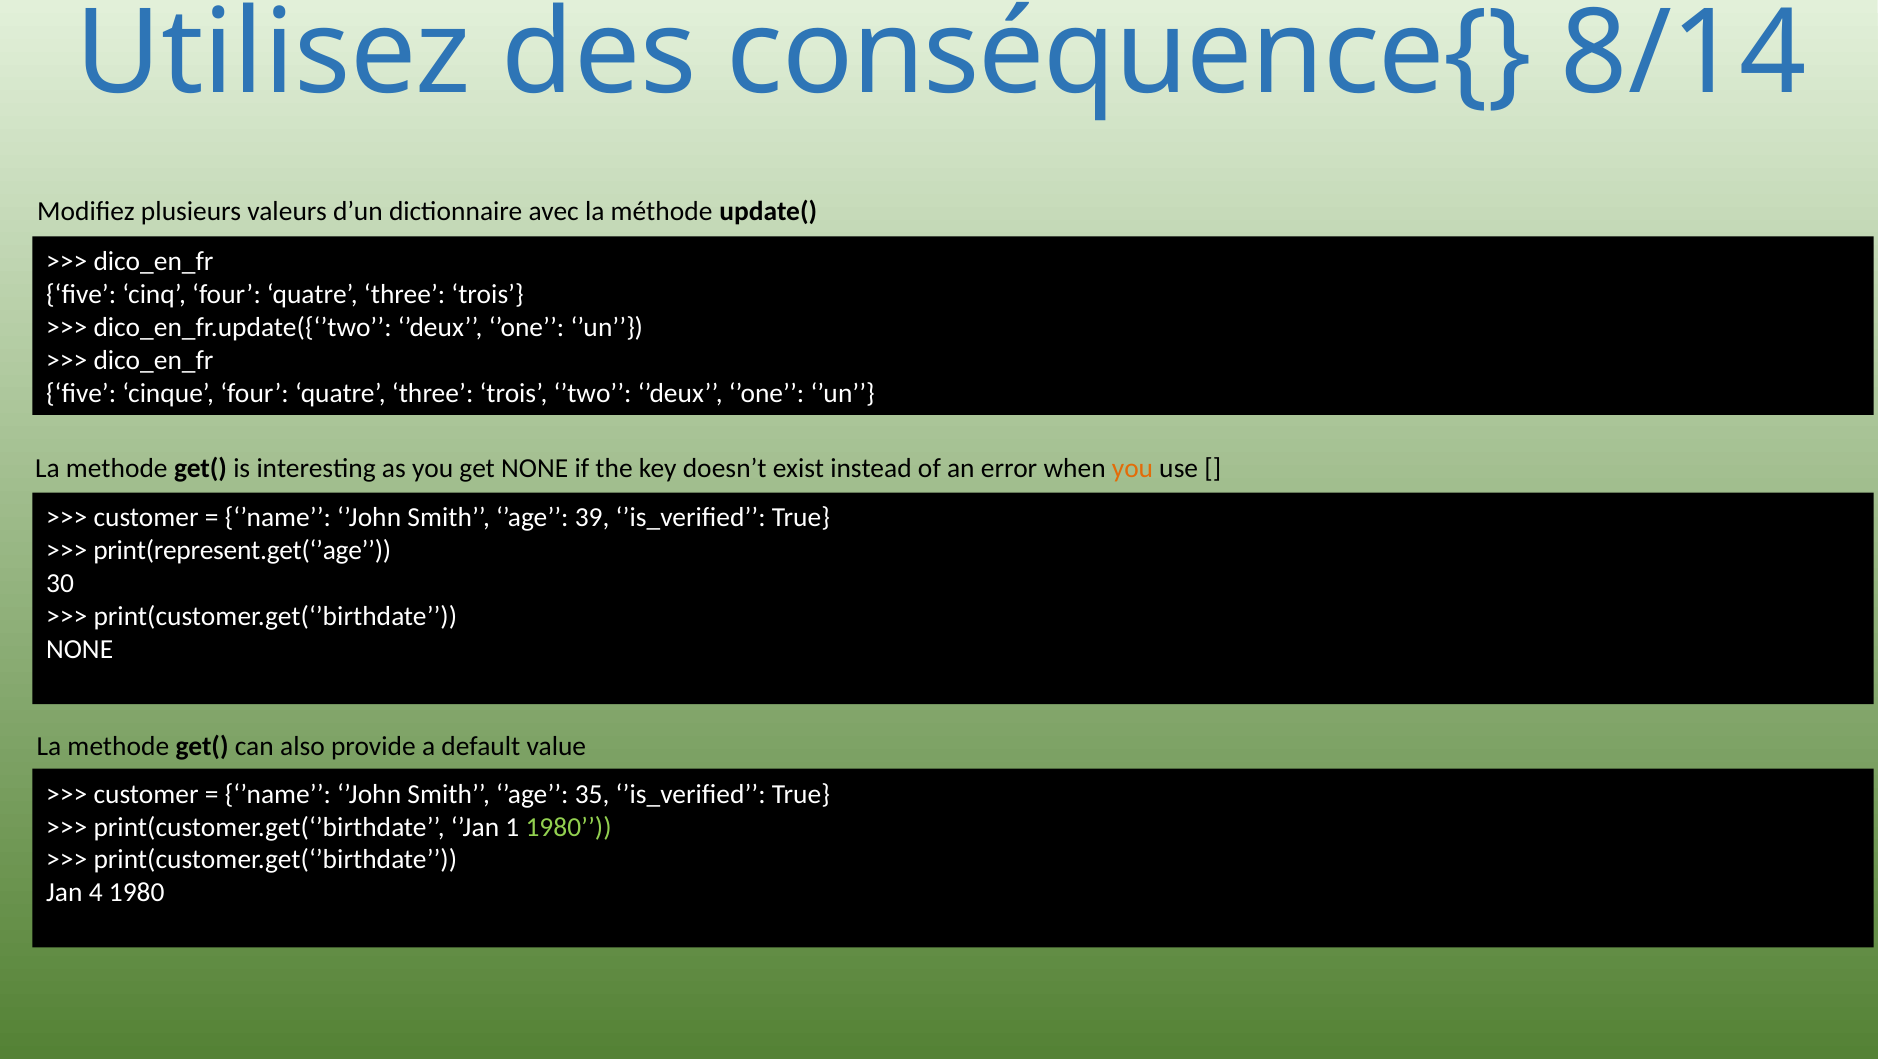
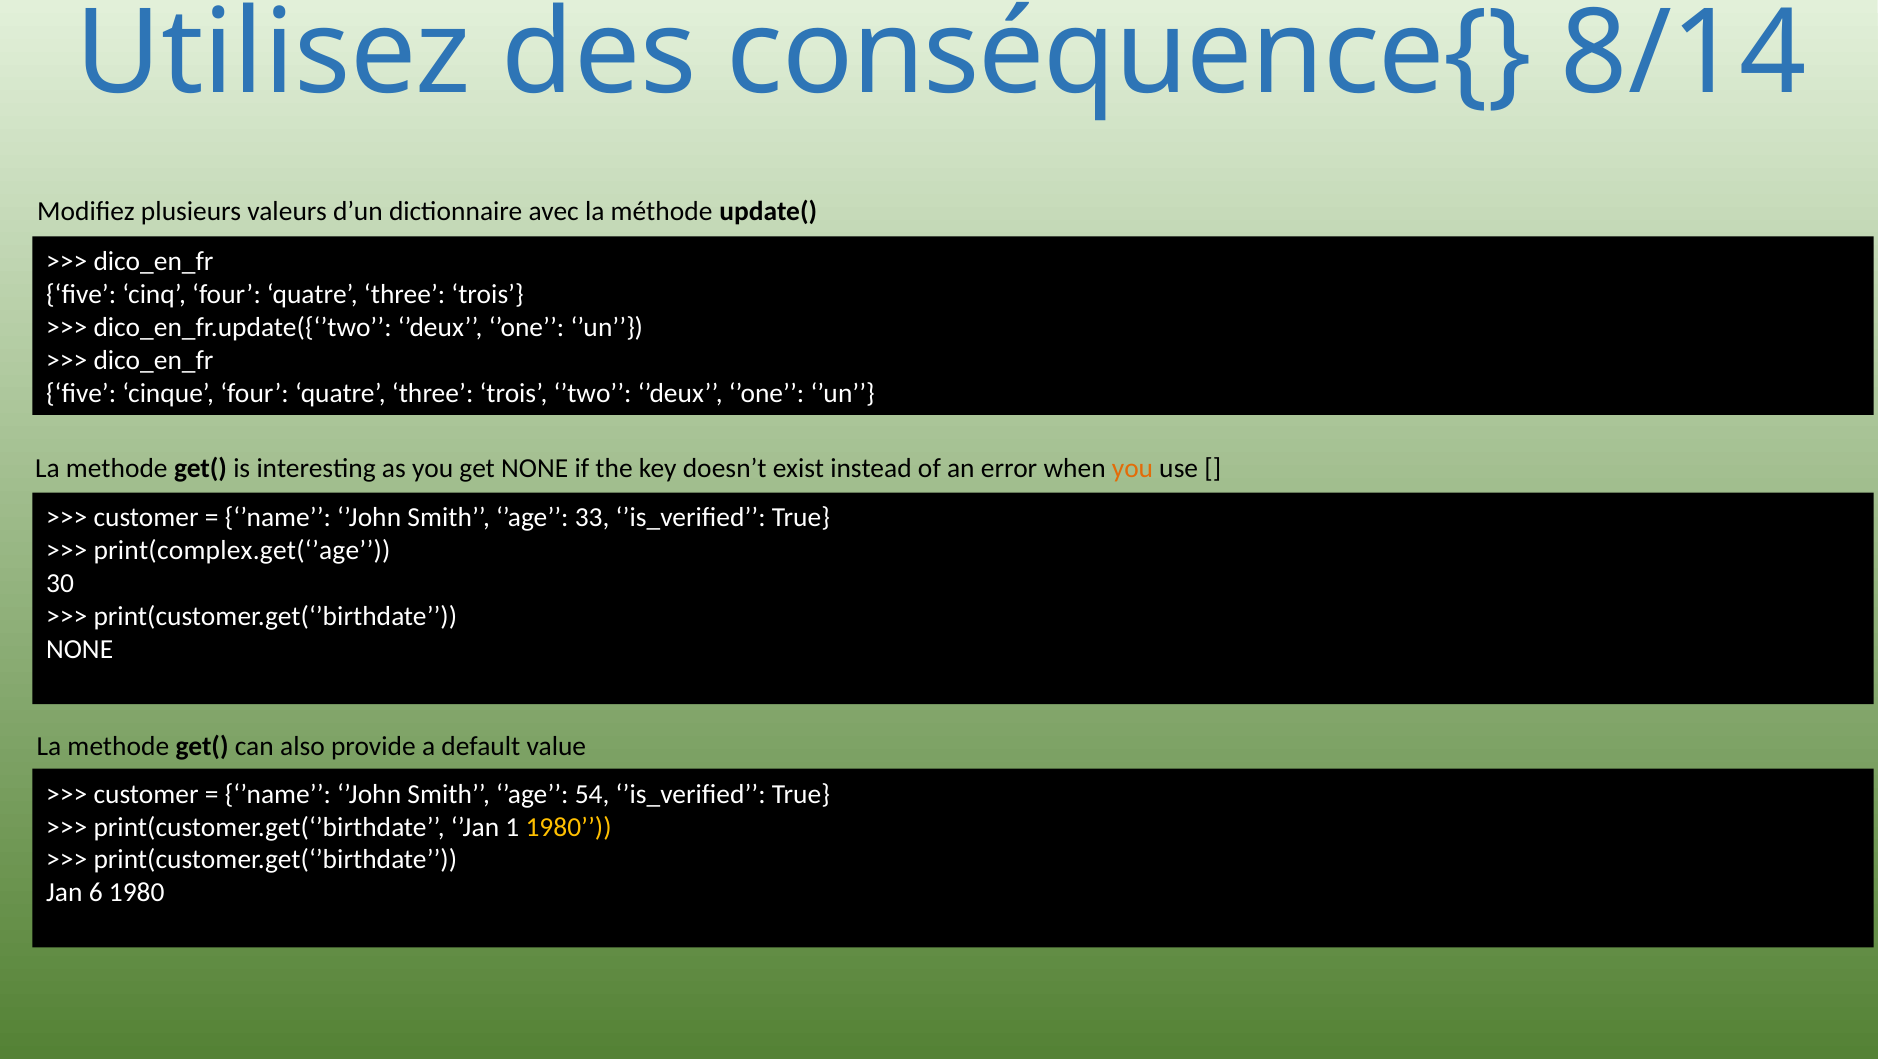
39: 39 -> 33 (592, 518)
print(represent.get(‘’age: print(represent.get(‘’age -> print(complex.get(‘’age (242, 551)
35: 35 -> 54 (592, 794)
1980 colour: light green -> yellow (569, 827)
4: 4 -> 6 (96, 893)
